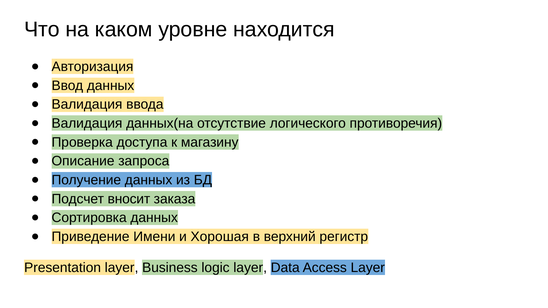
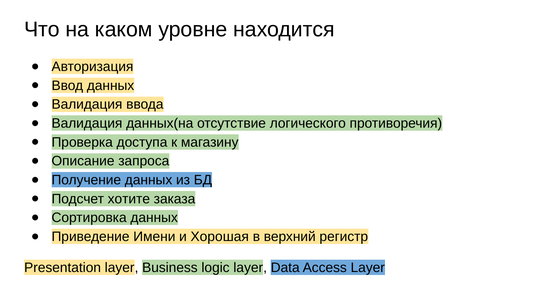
вносит: вносит -> хотите (129, 199)
